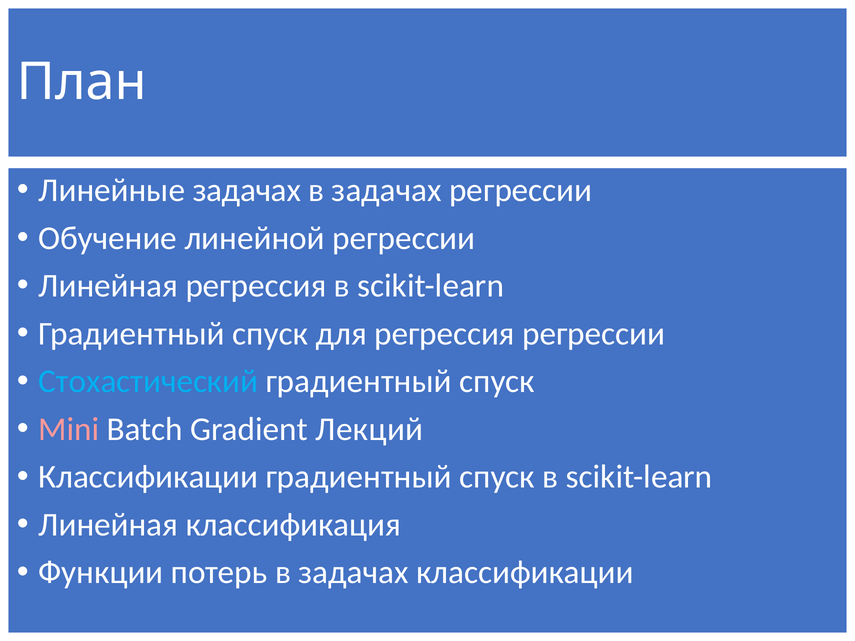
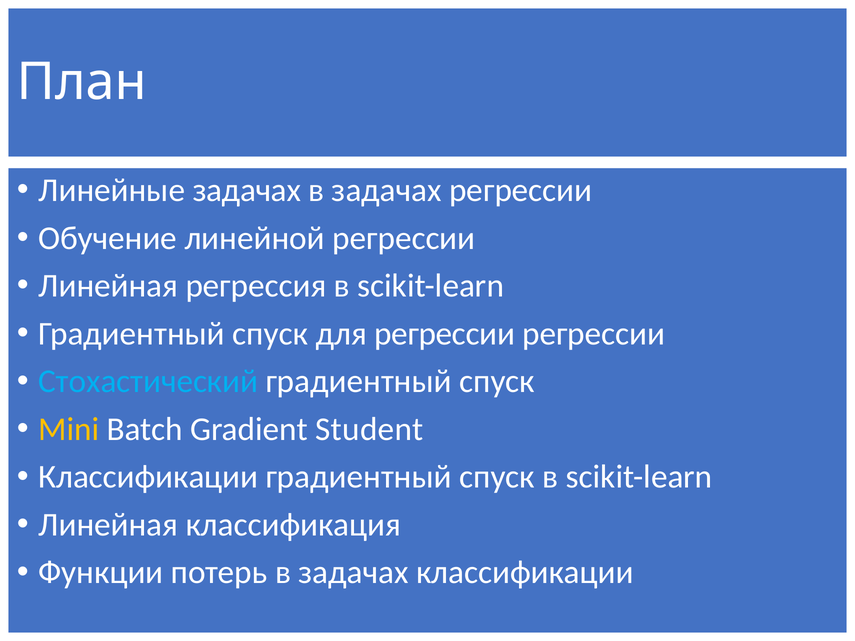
для регрессия: регрессия -> регрессии (445, 334)
Mini colour: pink -> yellow (69, 429)
Лекций: Лекций -> Student (369, 429)
